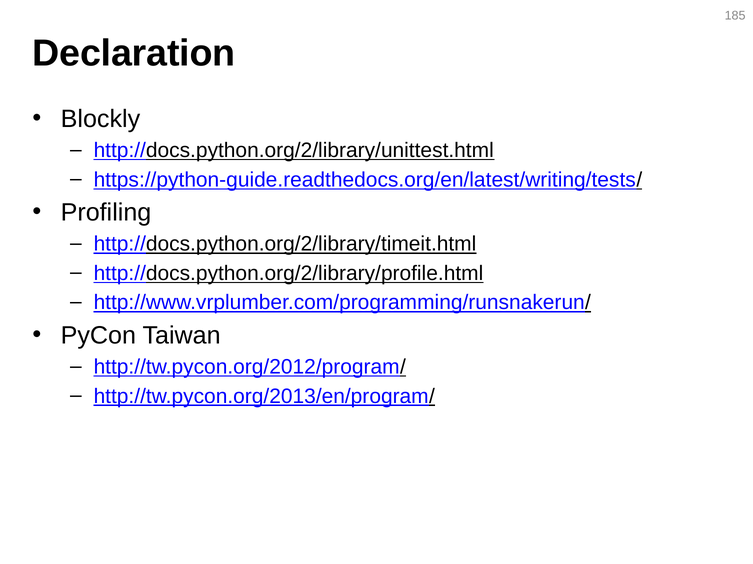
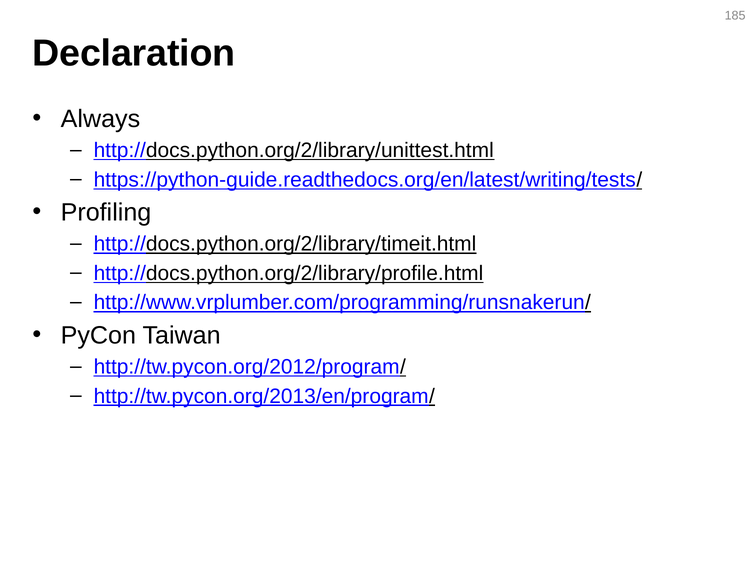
Blockly: Blockly -> Always (100, 119)
